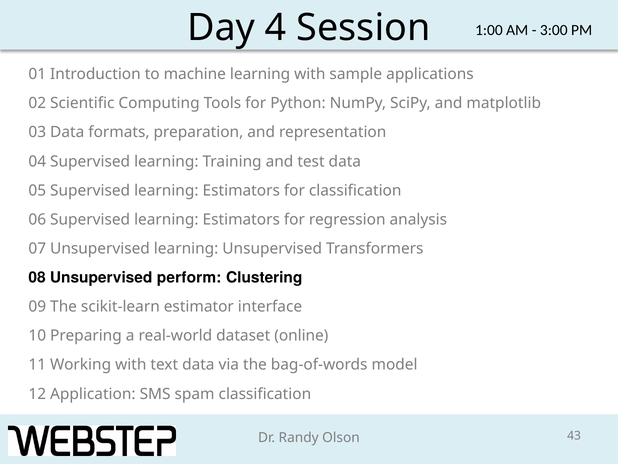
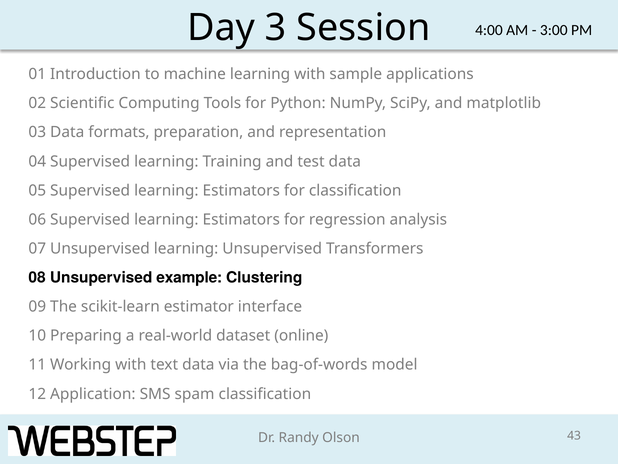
4: 4 -> 3 (276, 28)
1:00: 1:00 -> 4:00 (489, 30)
perform: perform -> example (189, 277)
